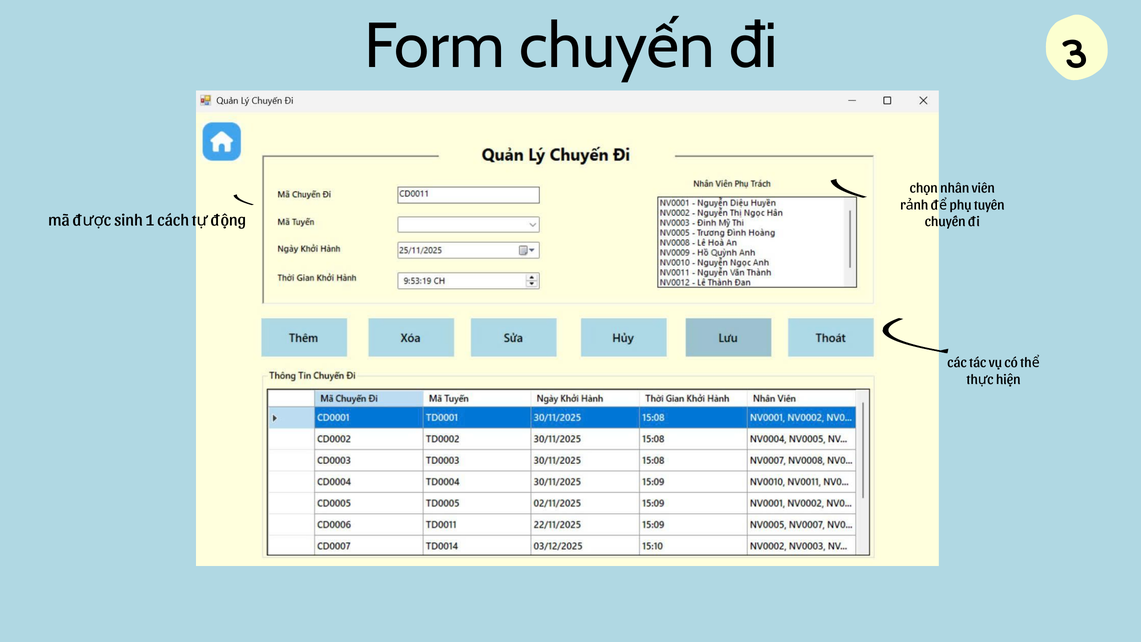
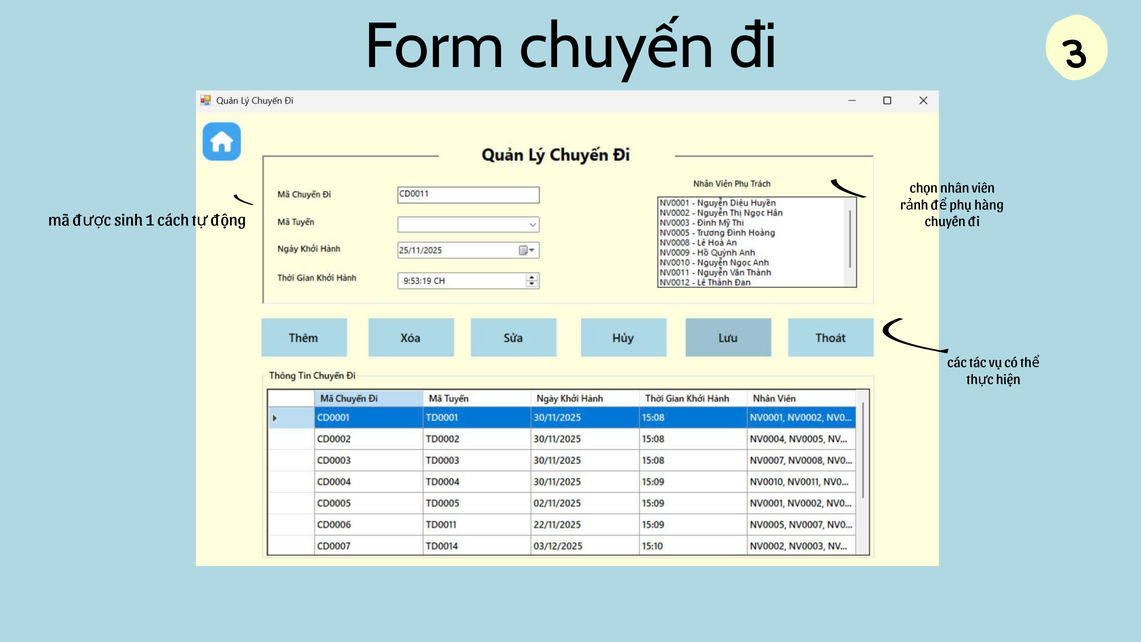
tuyên: tuyên -> hàng (989, 205)
